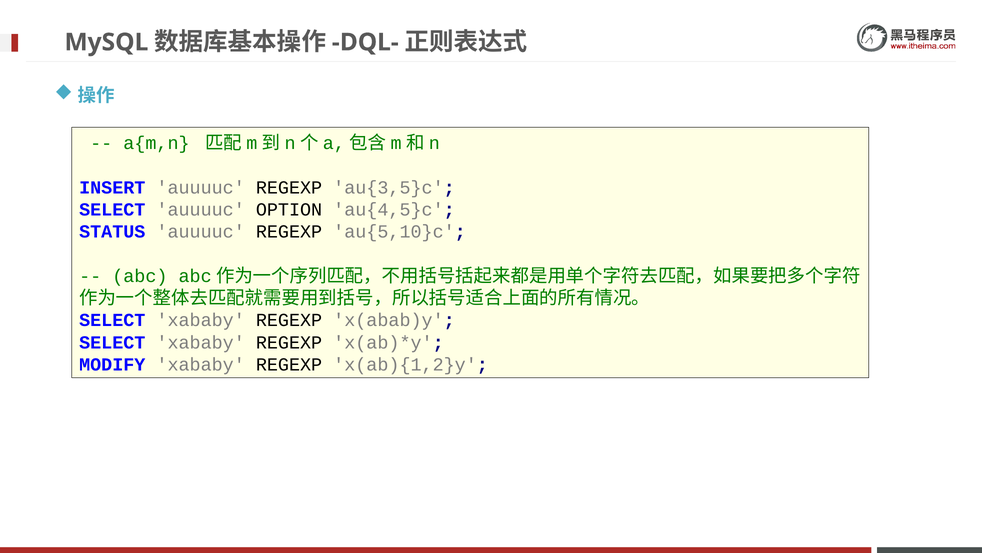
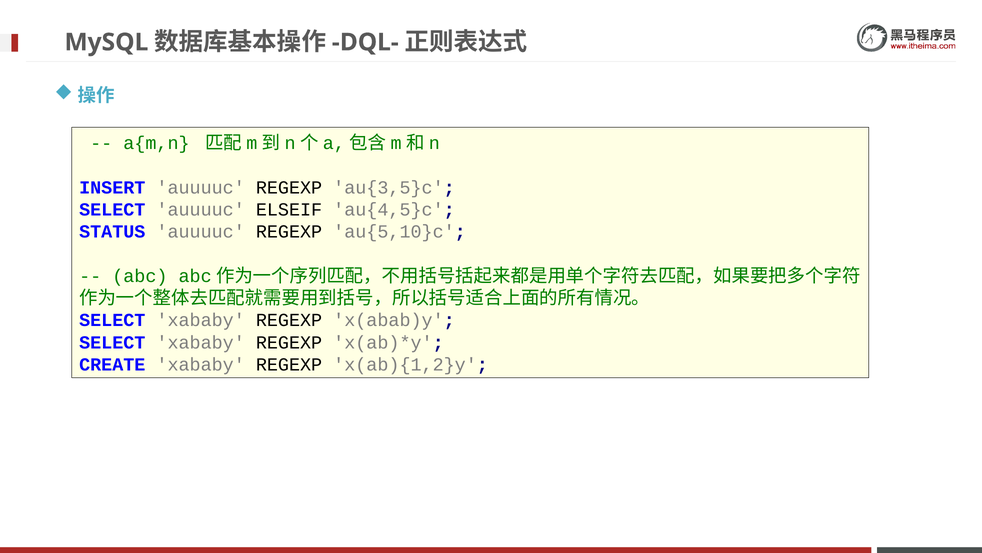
OPTION: OPTION -> ELSEIF (289, 209)
MODIFY: MODIFY -> CREATE (112, 364)
